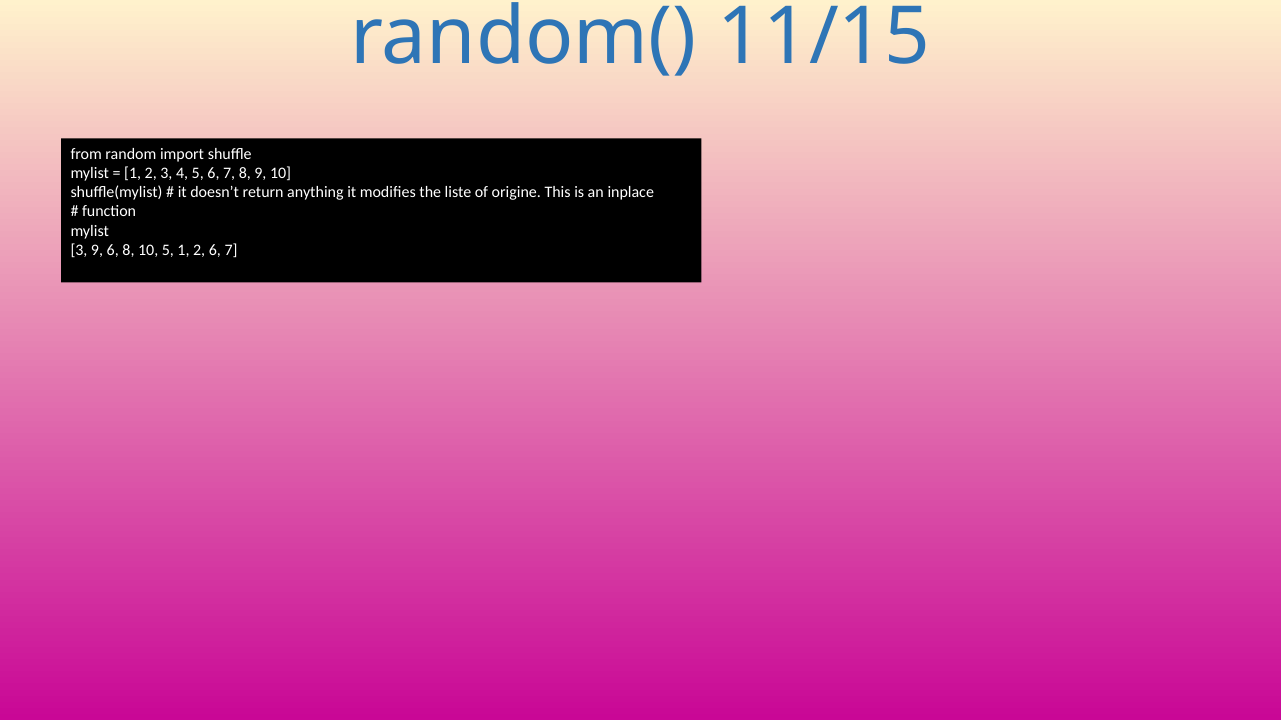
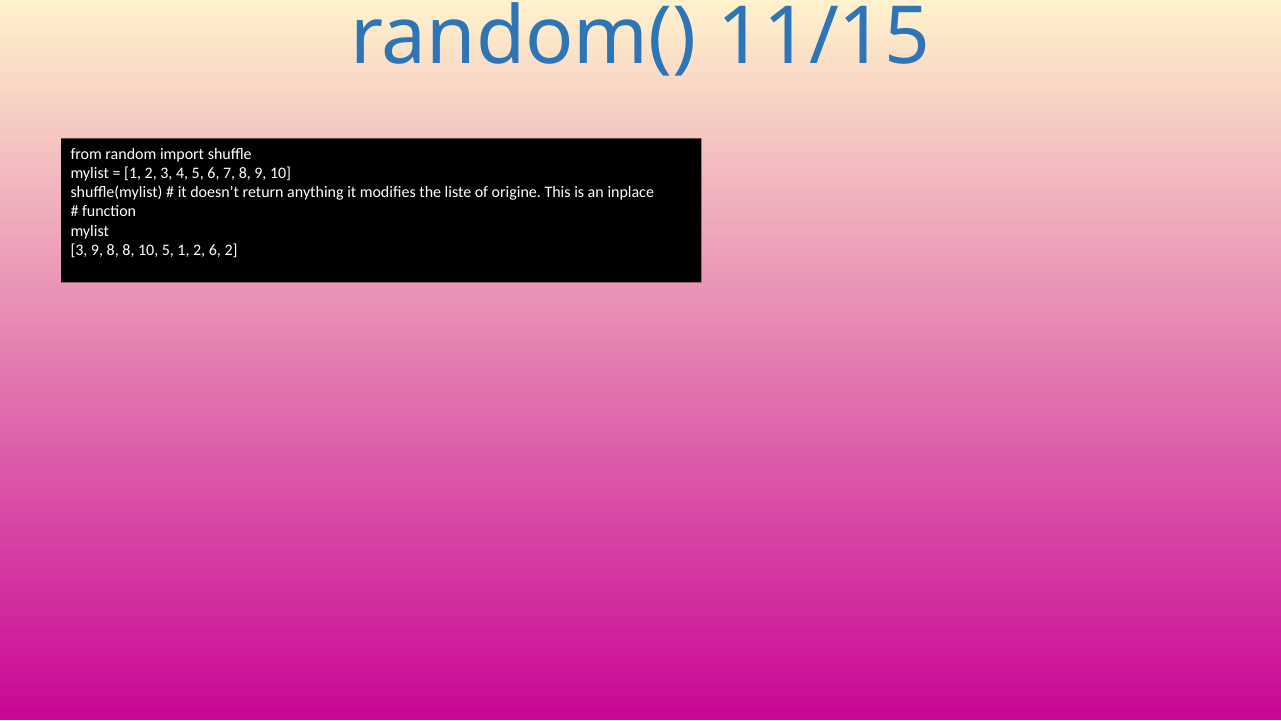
9 6: 6 -> 8 (113, 250)
2 6 7: 7 -> 2 (231, 250)
